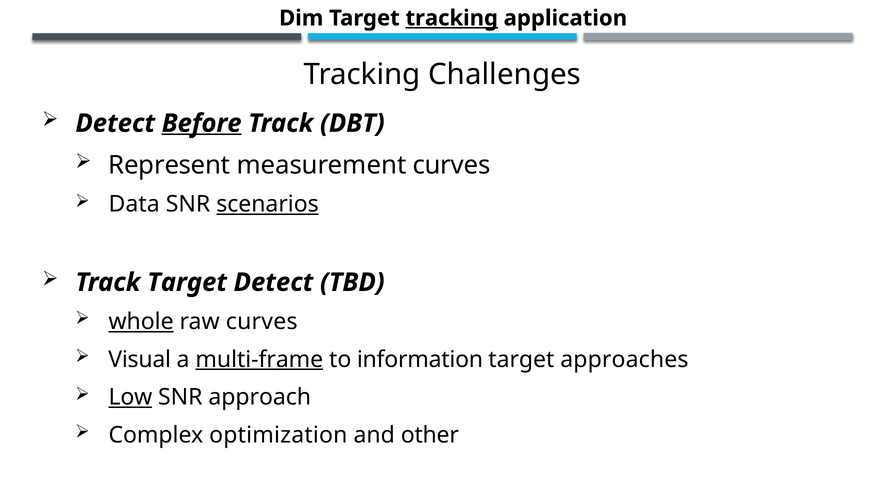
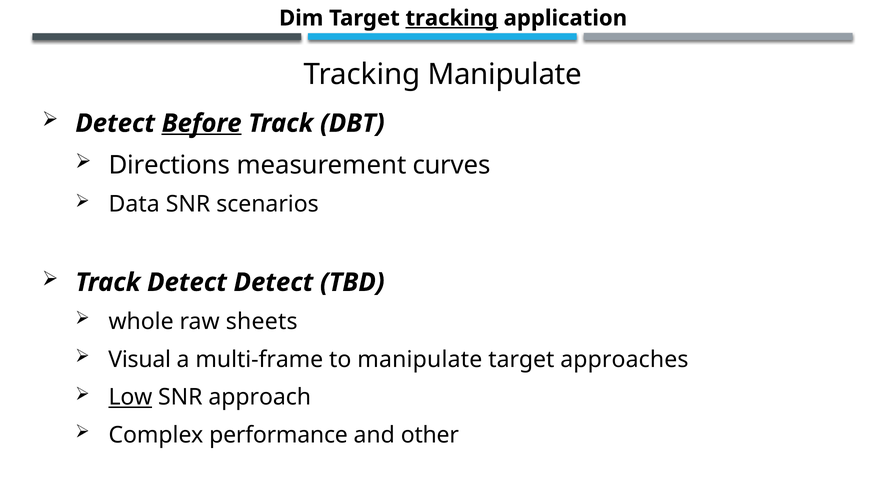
Tracking Challenges: Challenges -> Manipulate (505, 74)
Represent: Represent -> Directions (169, 165)
scenarios underline: present -> none (267, 204)
Track Target: Target -> Detect (187, 282)
whole underline: present -> none (141, 322)
raw curves: curves -> sheets (262, 322)
multi-frame underline: present -> none (259, 359)
to information: information -> manipulate (420, 359)
optimization: optimization -> performance (279, 435)
